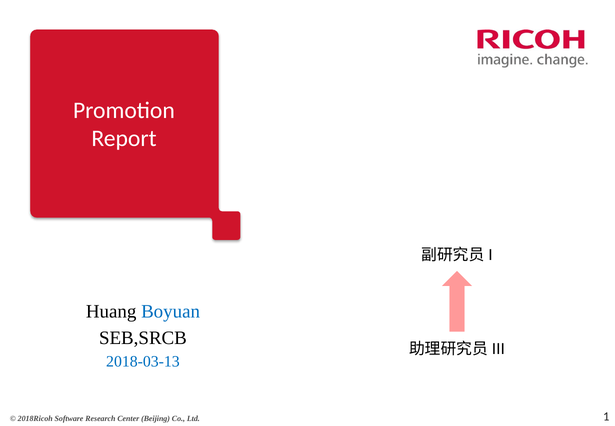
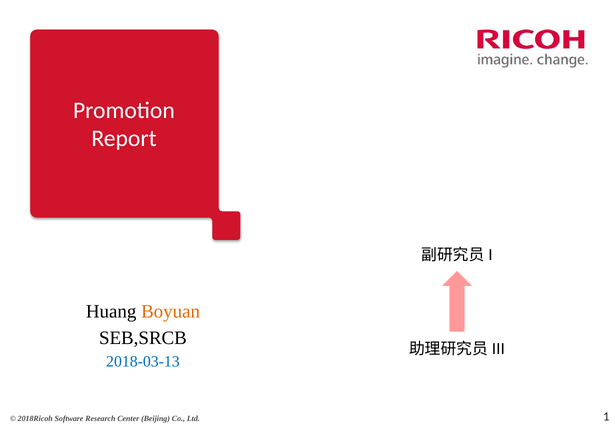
Boyuan colour: blue -> orange (171, 311)
